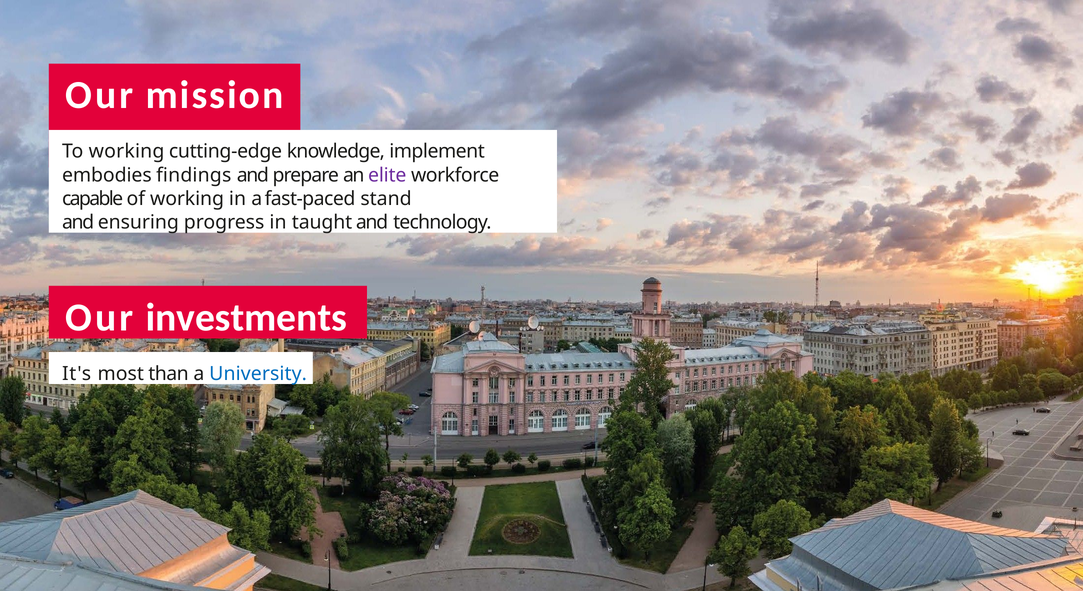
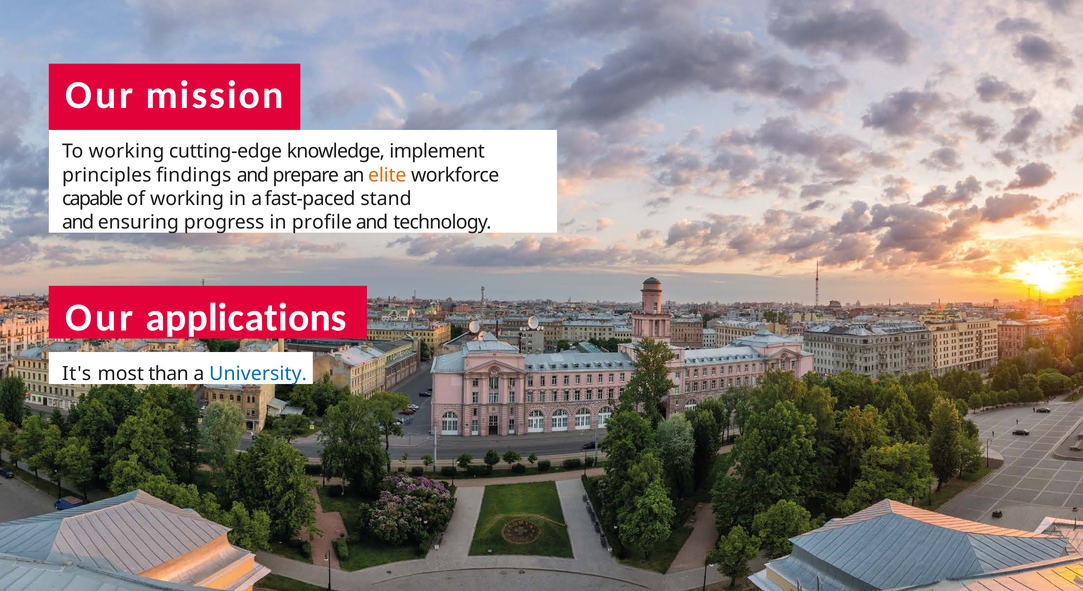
embodies: embodies -> principles (107, 175)
elite colour: purple -> orange (387, 175)
taught: taught -> profile (322, 222)
investments: investments -> applications (246, 317)
